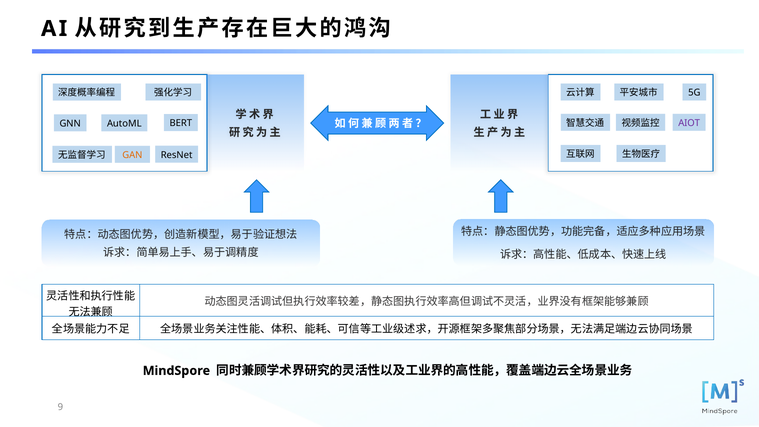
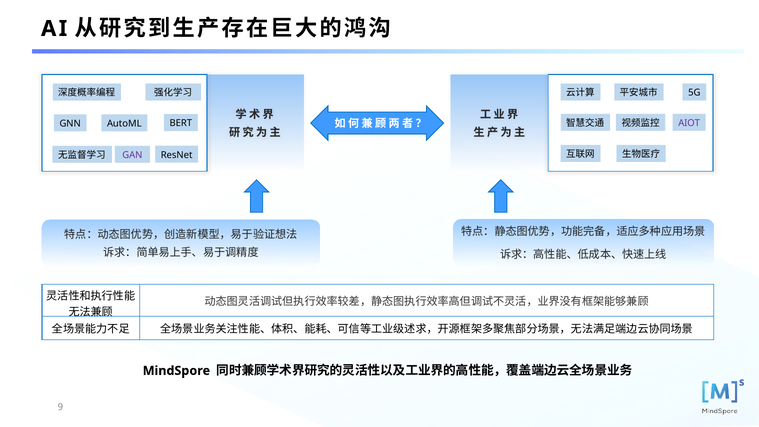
GAN colour: orange -> purple (132, 155)
